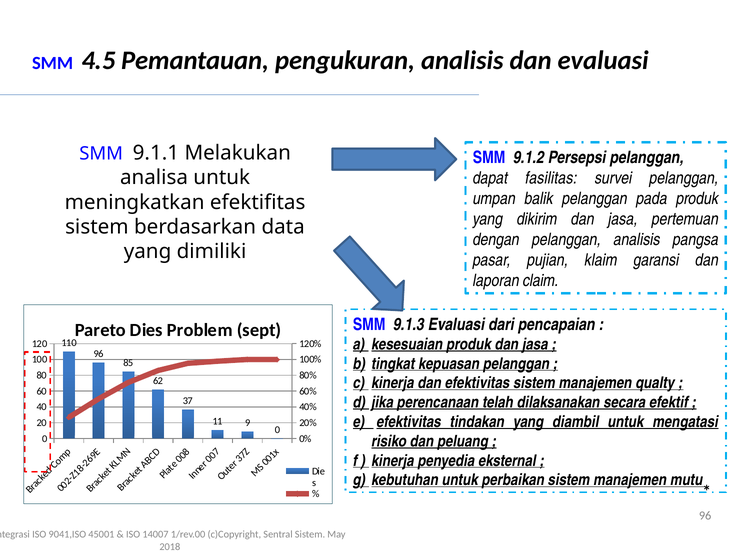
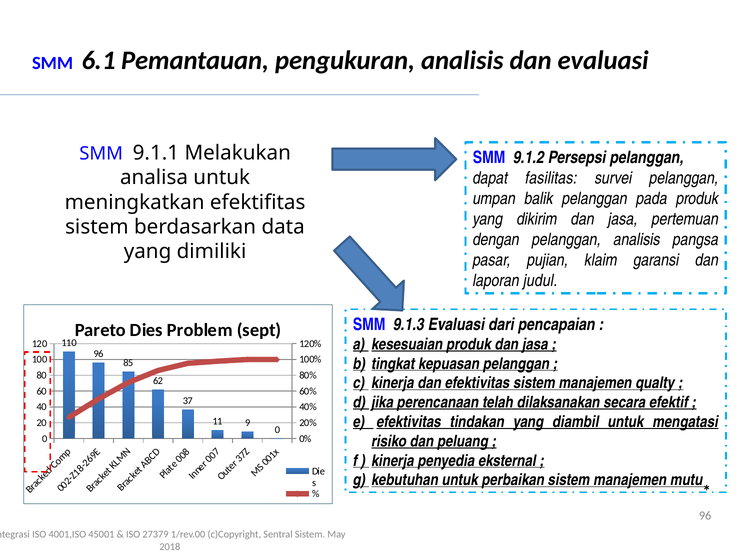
4.5: 4.5 -> 6.1 (99, 60)
claim: claim -> judul (541, 281)
9041,ISO: 9041,ISO -> 4001,ISO (67, 535)
14007: 14007 -> 27379 (155, 535)
